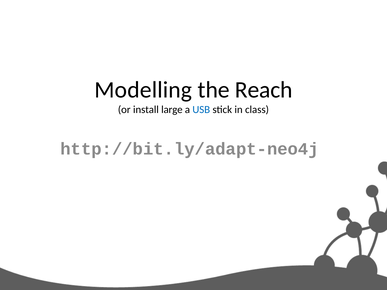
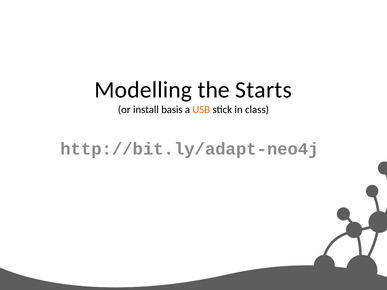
Reach: Reach -> Starts (264, 90)
large: large -> basis (172, 110)
USB colour: blue -> orange (201, 110)
